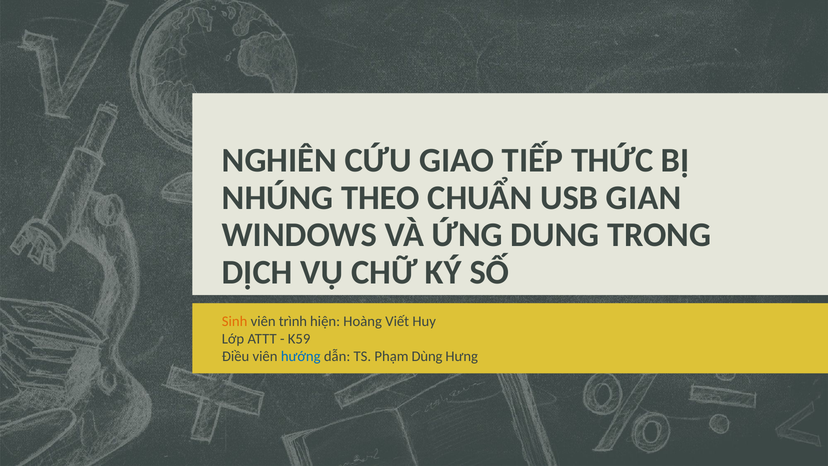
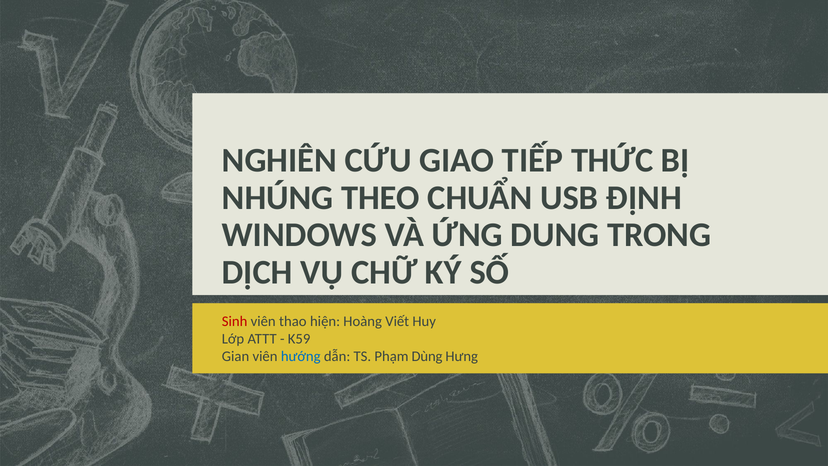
GIAN: GIAN -> ĐỊNH (644, 198)
Sinh colour: orange -> red (235, 321)
trình: trình -> thao (293, 321)
Điều: Điều -> Gian (236, 356)
